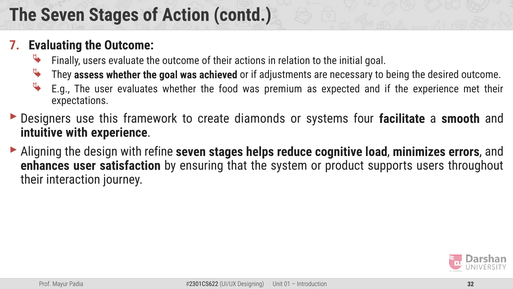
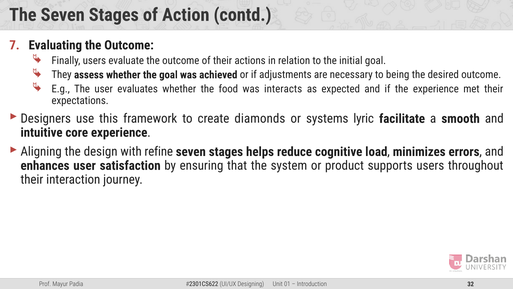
premium: premium -> interacts (283, 89)
four: four -> lyric (364, 118)
intuitive with: with -> core (77, 132)
